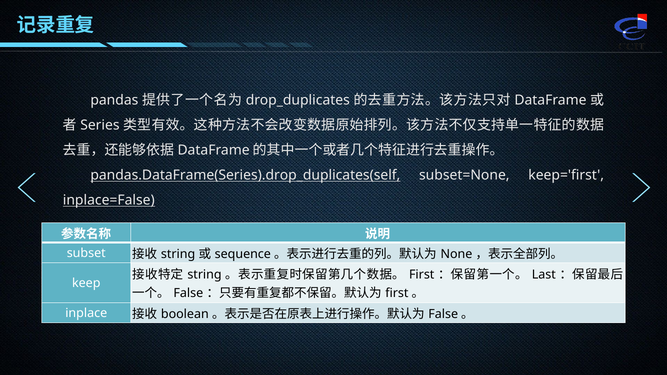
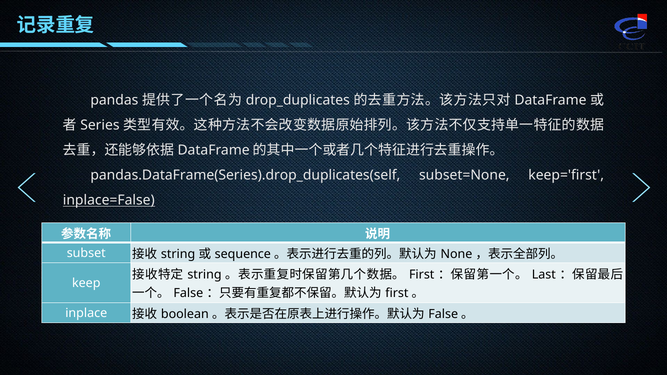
pandas.DataFrame(Series).drop_duplicates(self underline: present -> none (245, 175)
